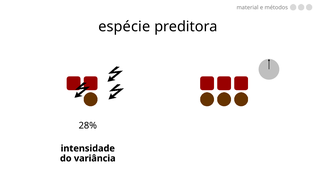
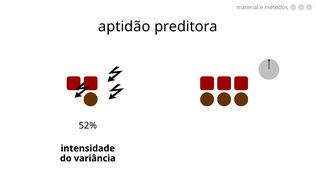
espécie: espécie -> aptidão (124, 27)
28%: 28% -> 52% (88, 125)
